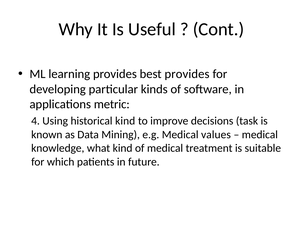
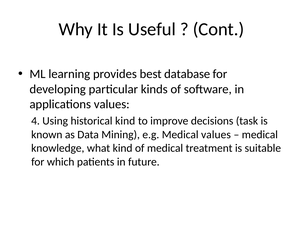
best provides: provides -> database (187, 74)
applications metric: metric -> values (112, 104)
